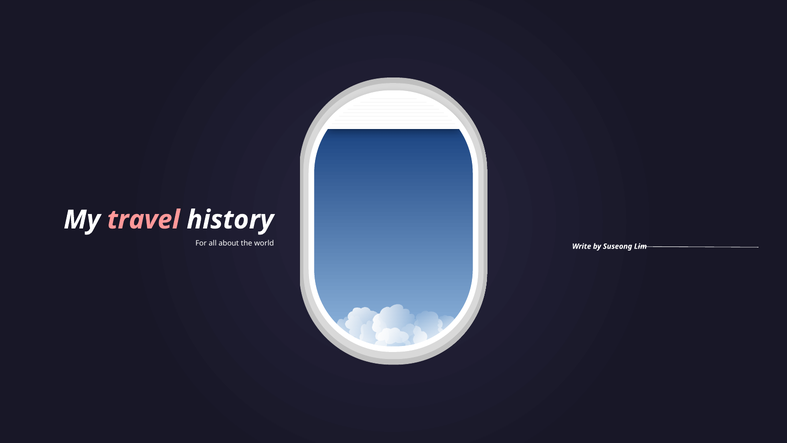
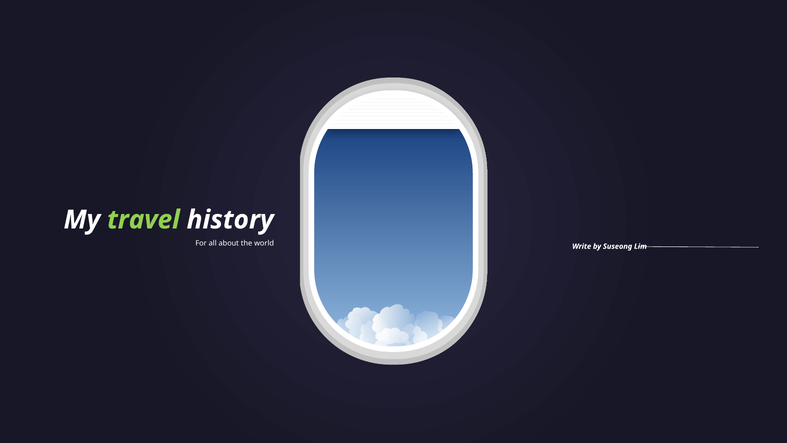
travel colour: pink -> light green (144, 220)
